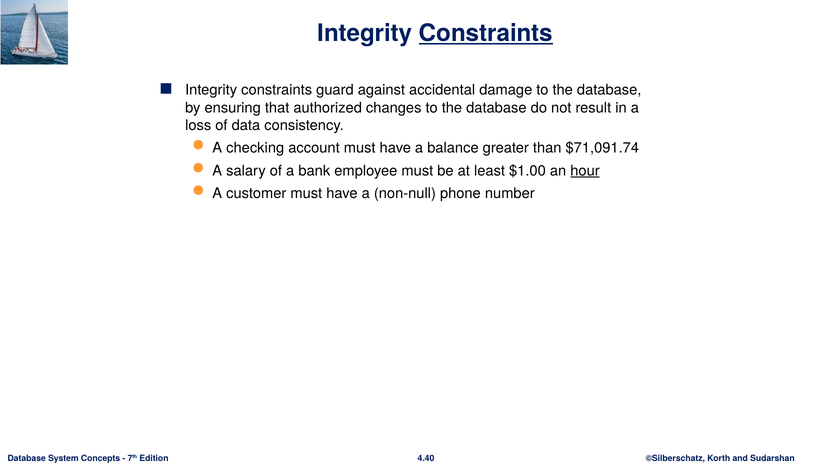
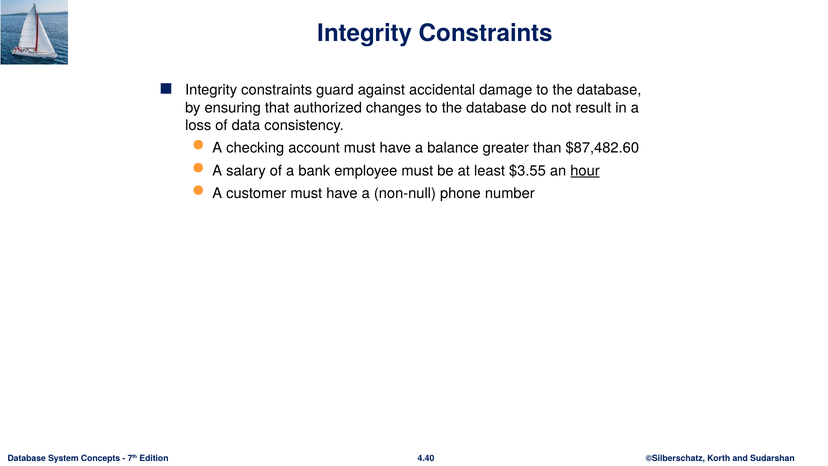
Constraints underline: present -> none (486, 33)
$71,091.74: $71,091.74 -> $87,482.60 (602, 148)
$1.00: $1.00 -> $3.55 (527, 171)
